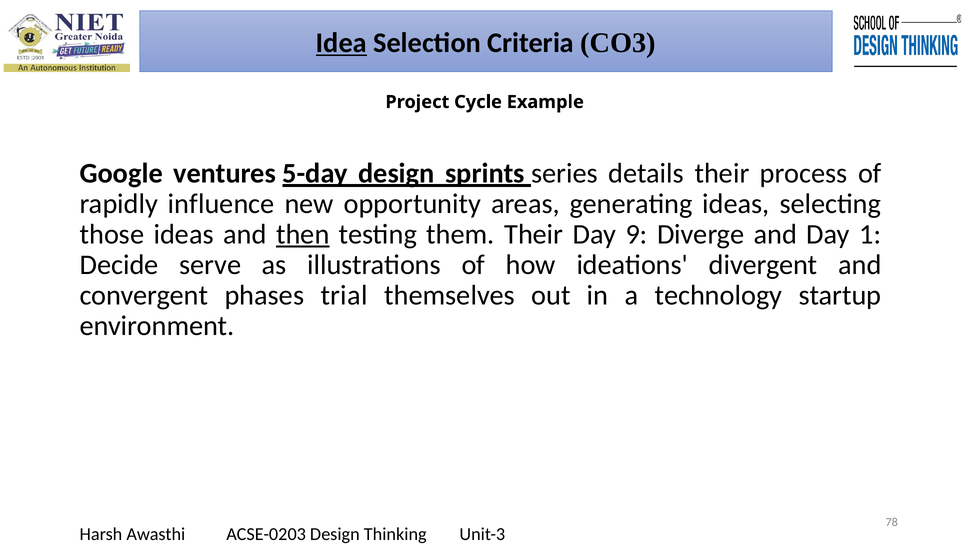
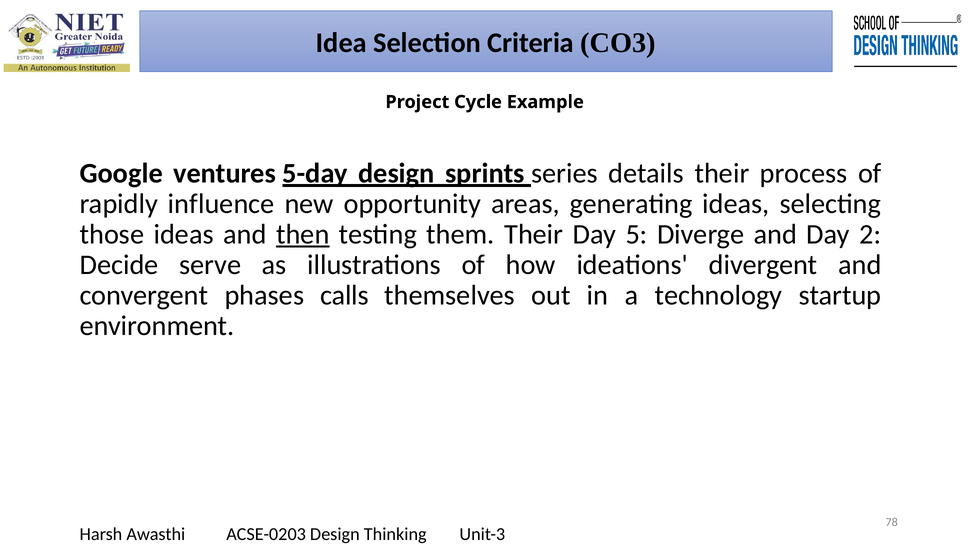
Idea underline: present -> none (341, 43)
9: 9 -> 5 (637, 234)
1: 1 -> 2 (870, 234)
trial: trial -> calls (344, 295)
